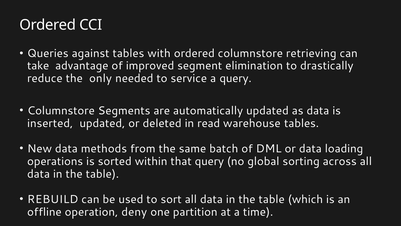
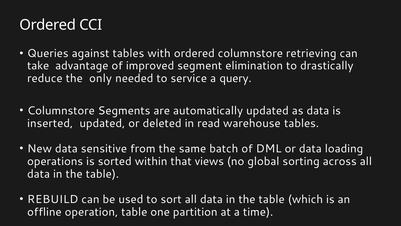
methods: methods -> sensitive (104, 149)
that query: query -> views (209, 161)
operation deny: deny -> table (134, 212)
